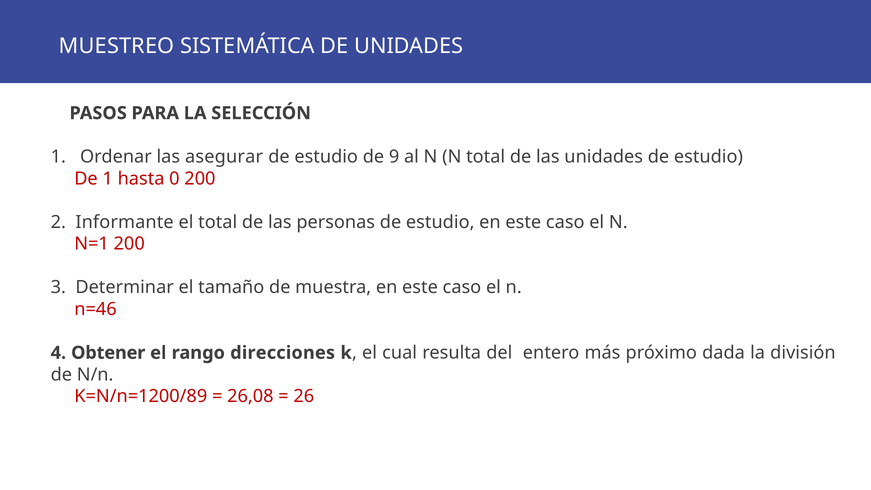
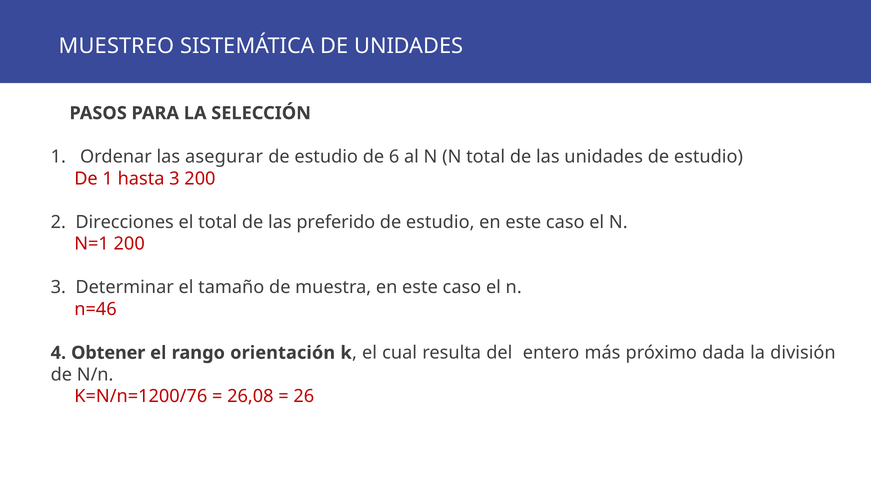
9: 9 -> 6 (394, 157)
hasta 0: 0 -> 3 (174, 178)
Informante: Informante -> Direcciones (125, 222)
personas: personas -> preferido (336, 222)
direcciones: direcciones -> orientación (283, 353)
K=N/n=1200/89: K=N/n=1200/89 -> K=N/n=1200/76 (141, 396)
